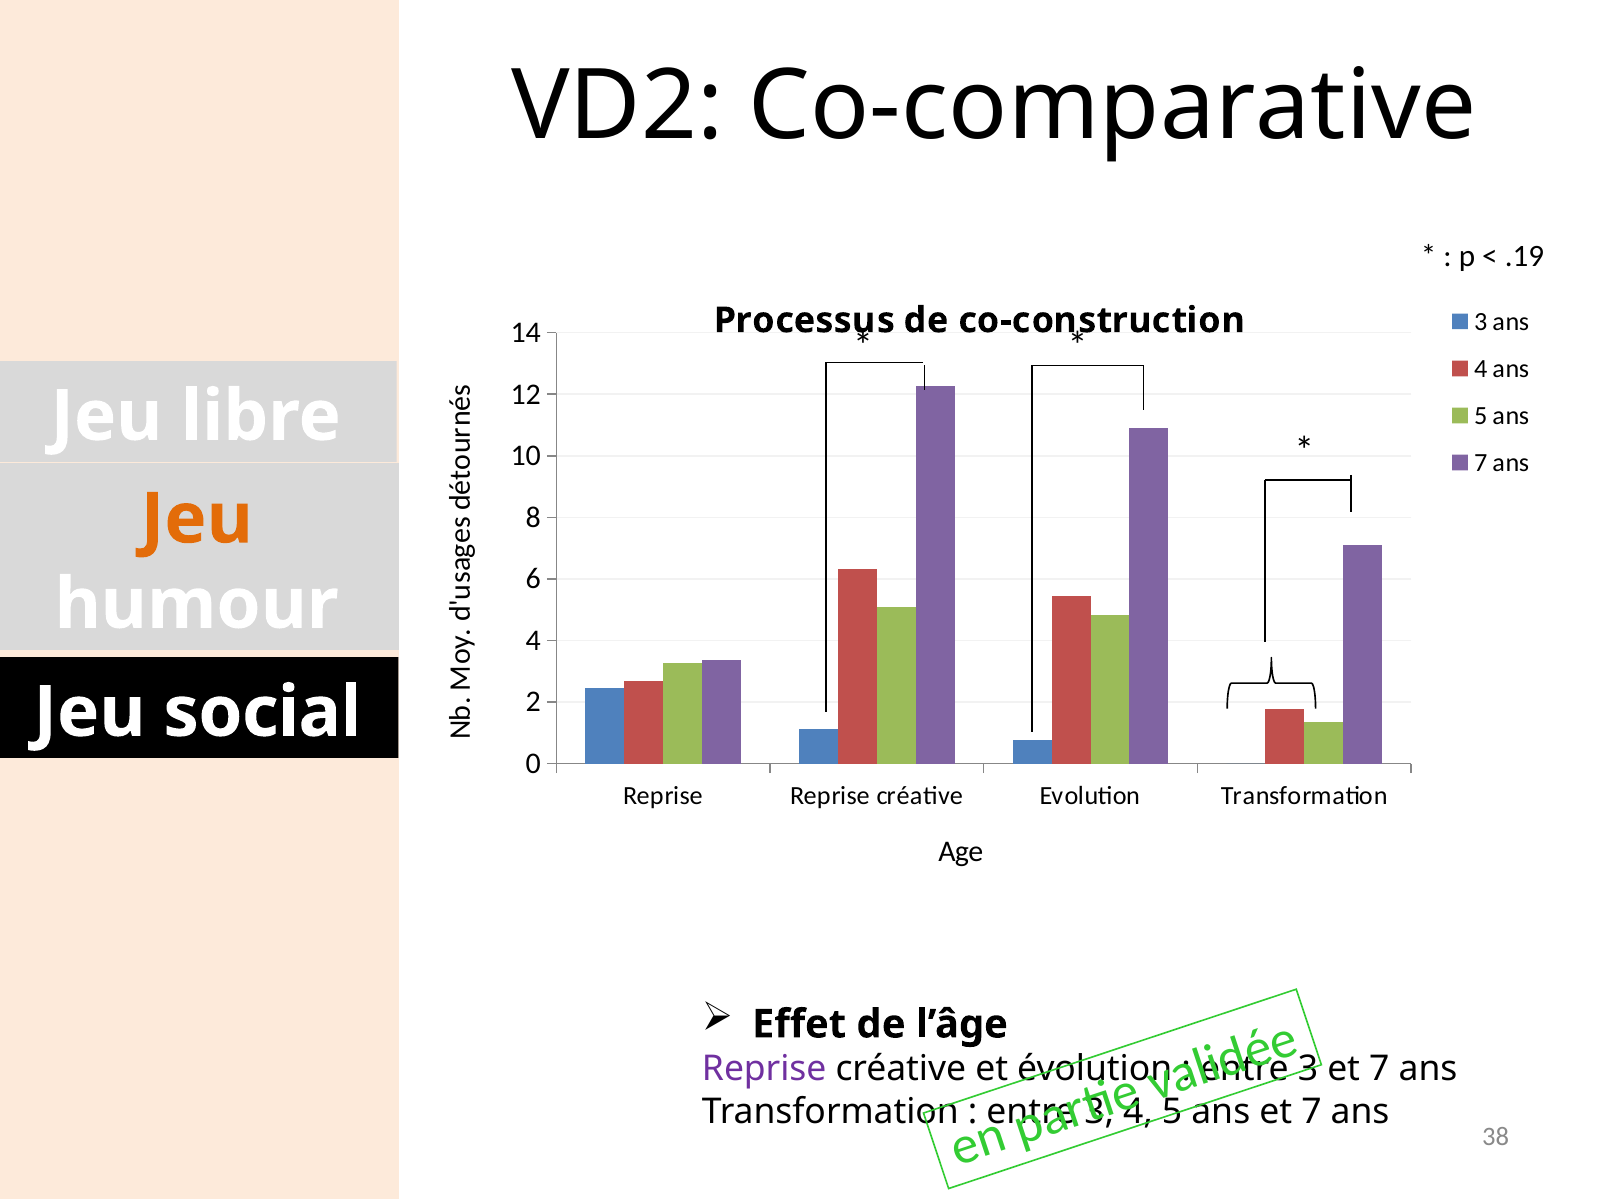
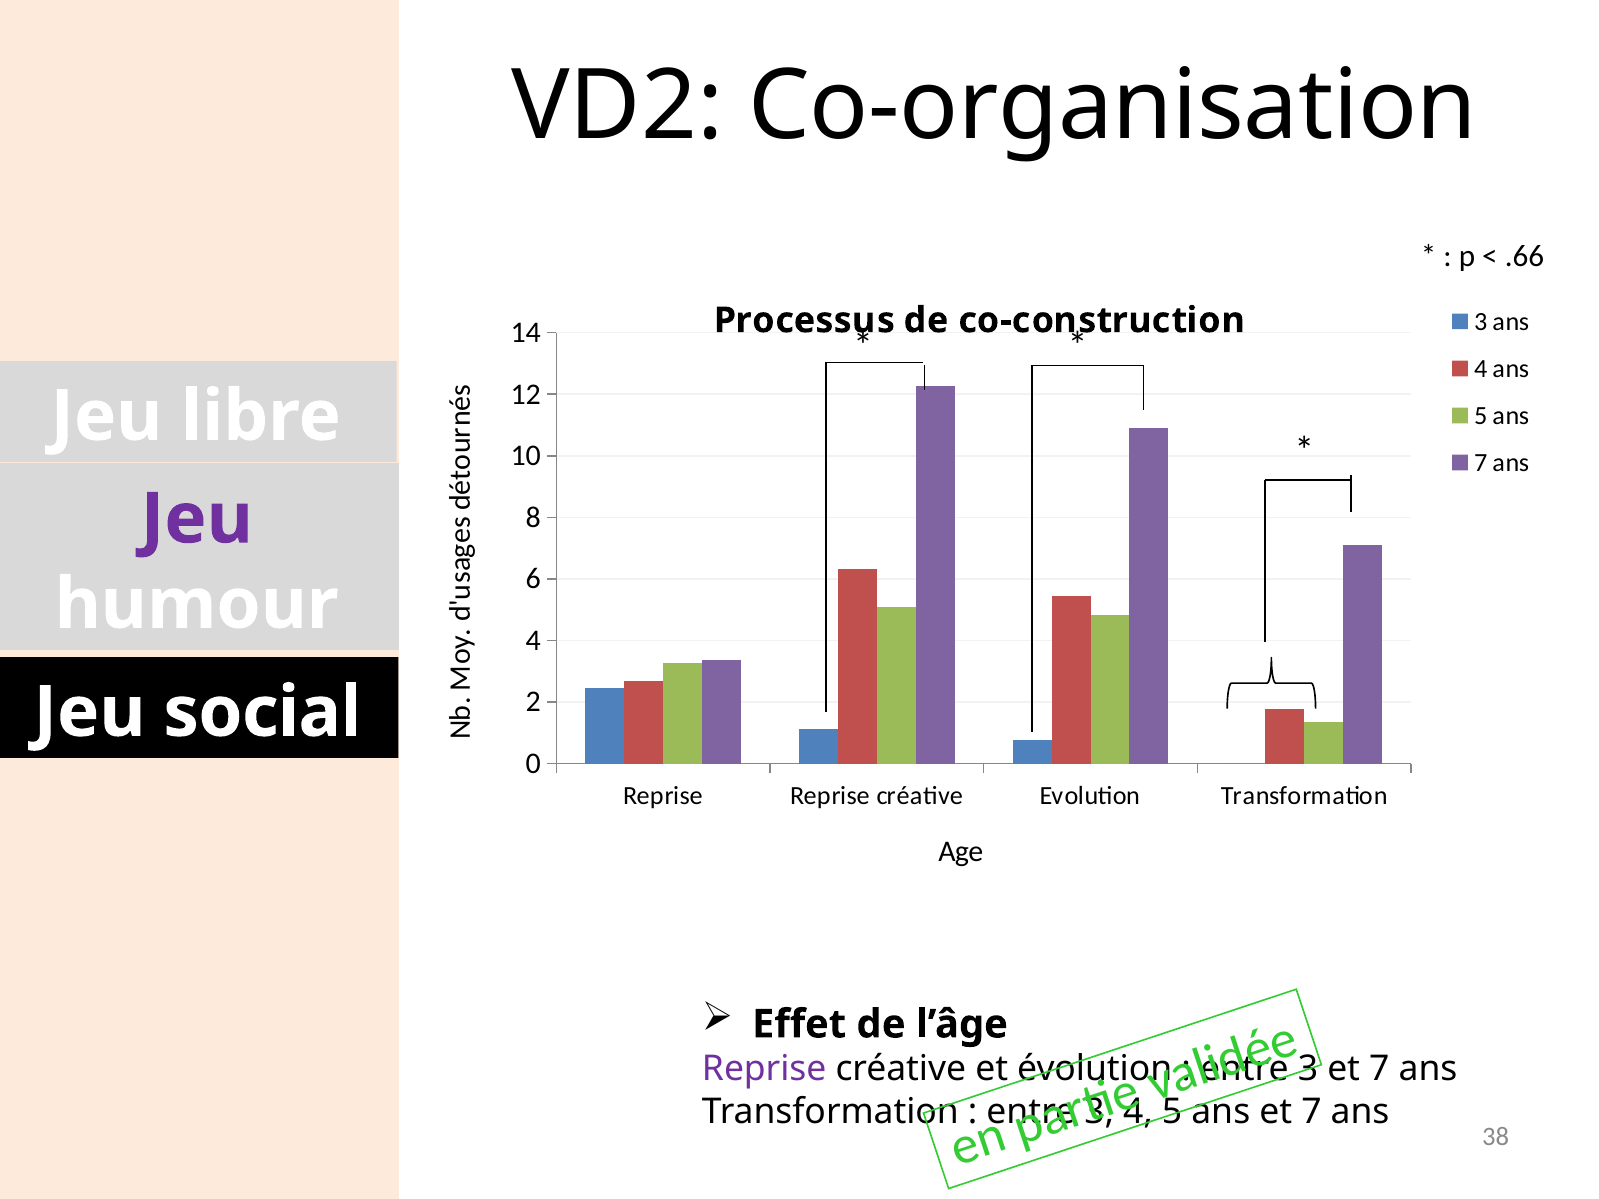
Co-comparative: Co-comparative -> Co-organisation (1113, 107)
.19: .19 -> .66 (1524, 256)
Jeu colour: orange -> purple (197, 519)
